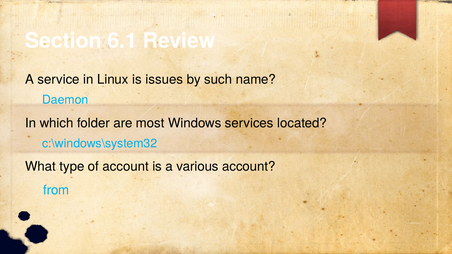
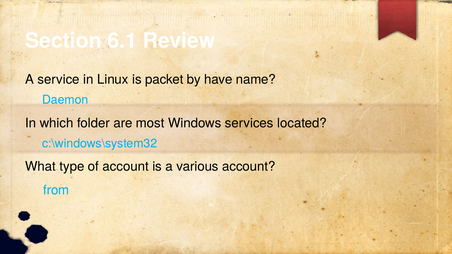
issues: issues -> packet (164, 79)
such: such -> have (218, 79)
